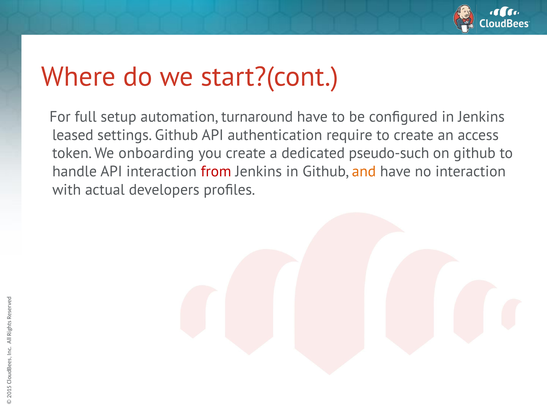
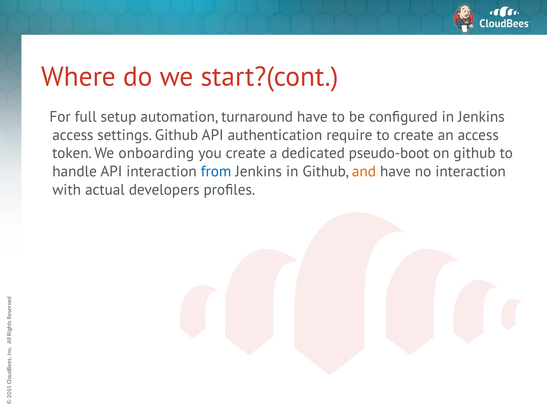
leased: leased -> access (73, 135)
pseudo-such: pseudo-such -> pseudo-boot (389, 153)
from colour: red -> blue (216, 172)
